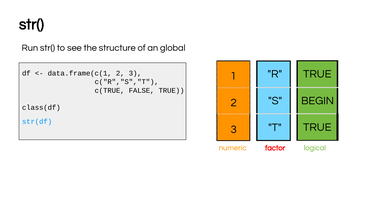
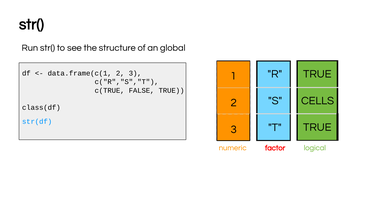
BEGIN: BEGIN -> CELLS (318, 101)
